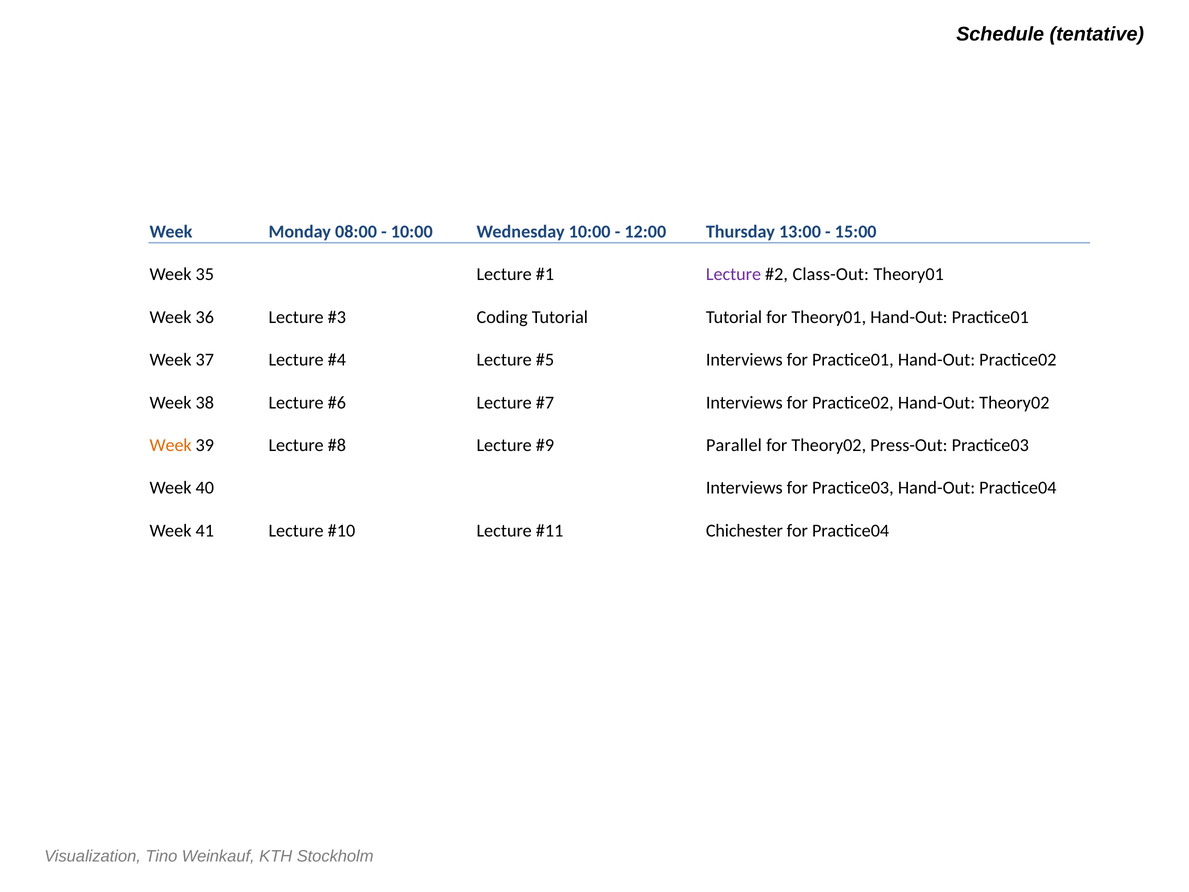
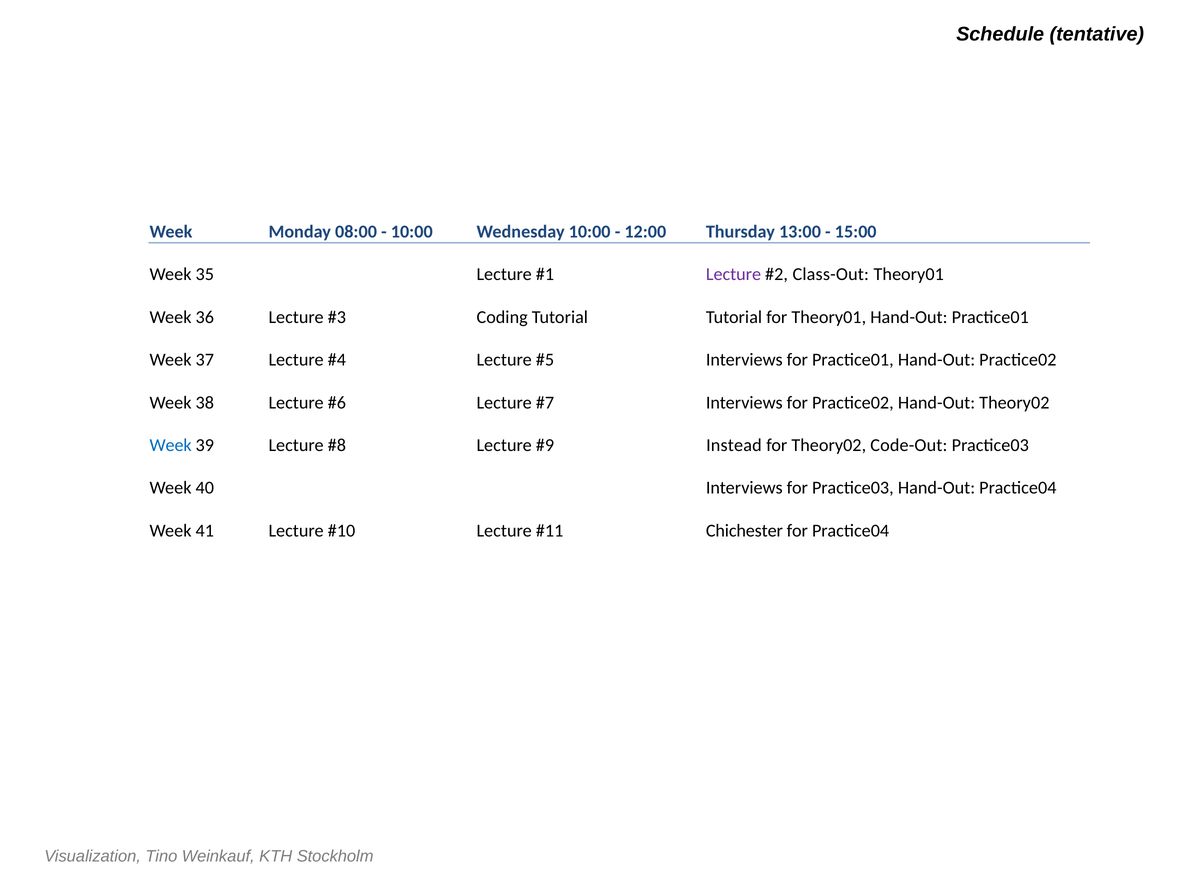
Week colour: orange -> blue (171, 445)
Parallel: Parallel -> Instead (734, 445)
Press-Out: Press-Out -> Code-Out (909, 445)
